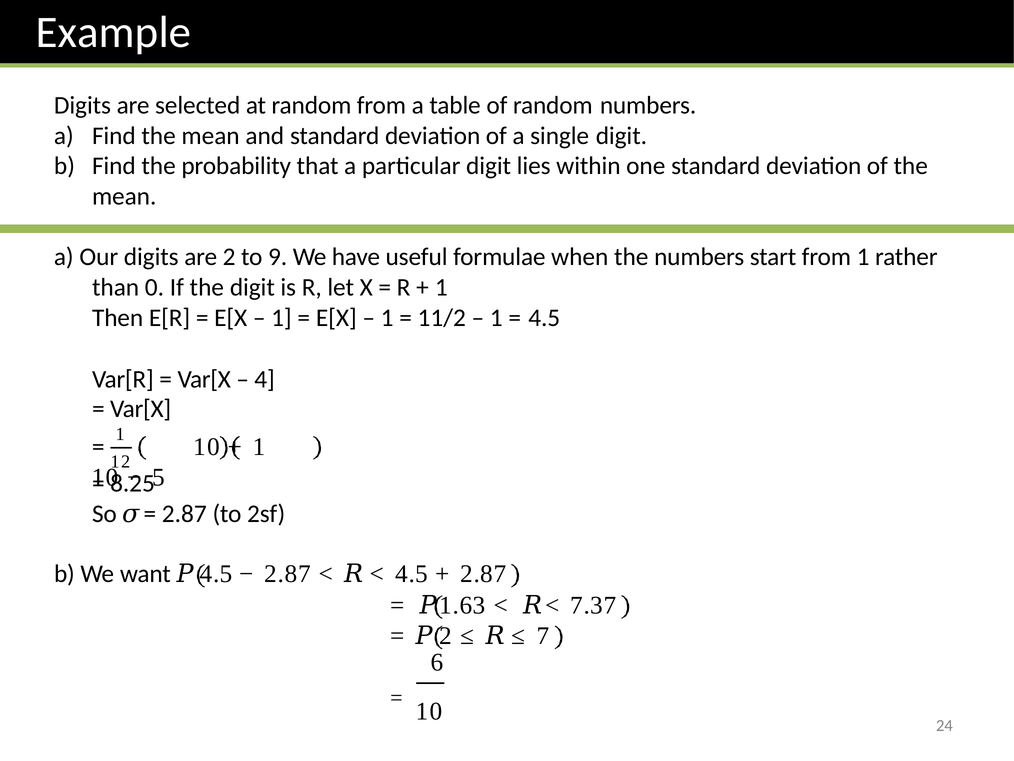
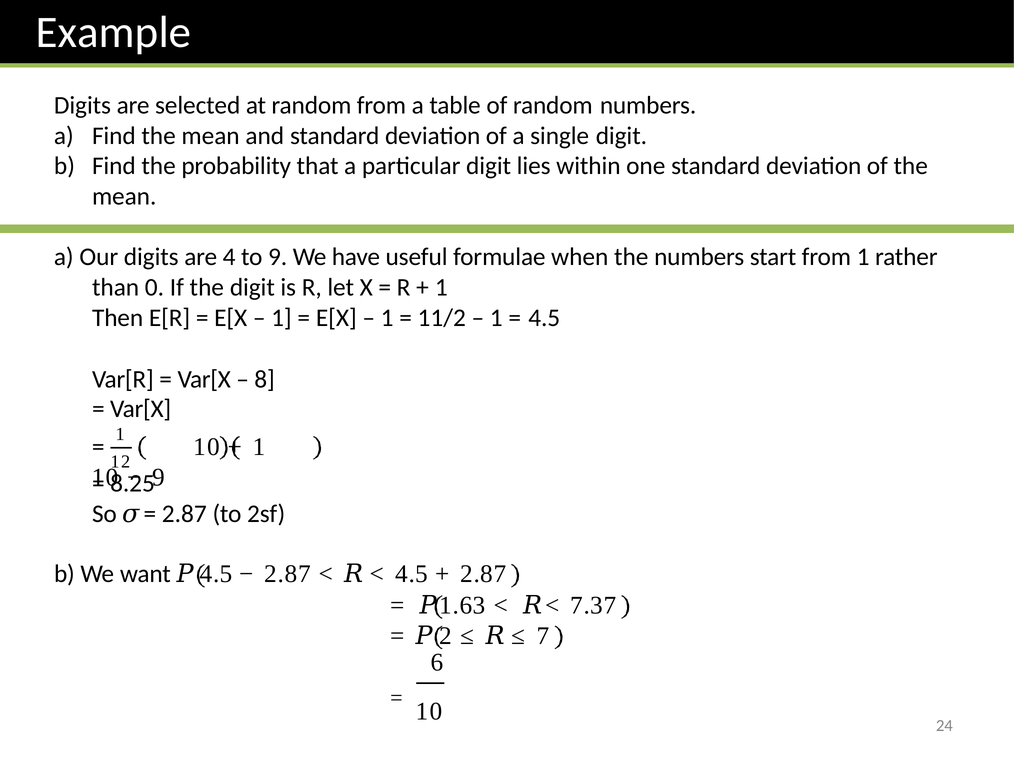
are 2: 2 -> 4 (229, 257)
4: 4 -> 8 (265, 379)
5: 5 -> 9 (159, 477)
